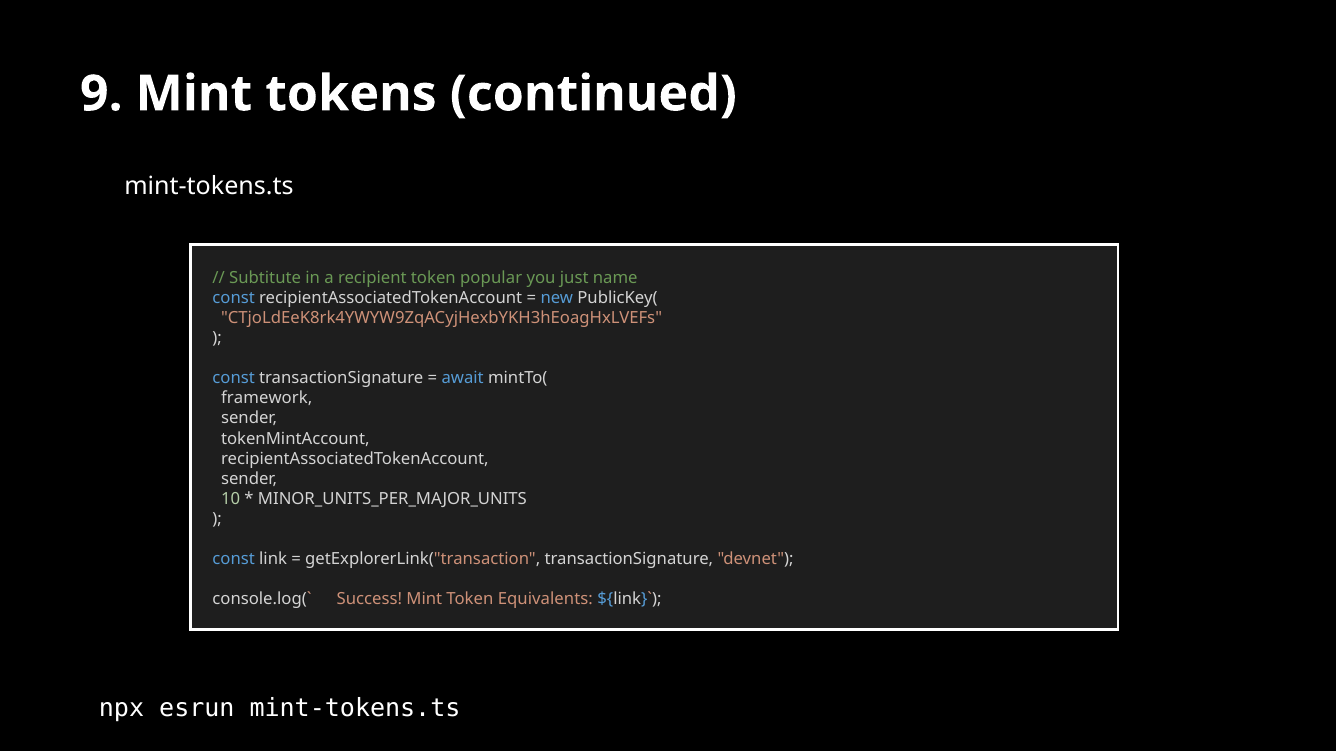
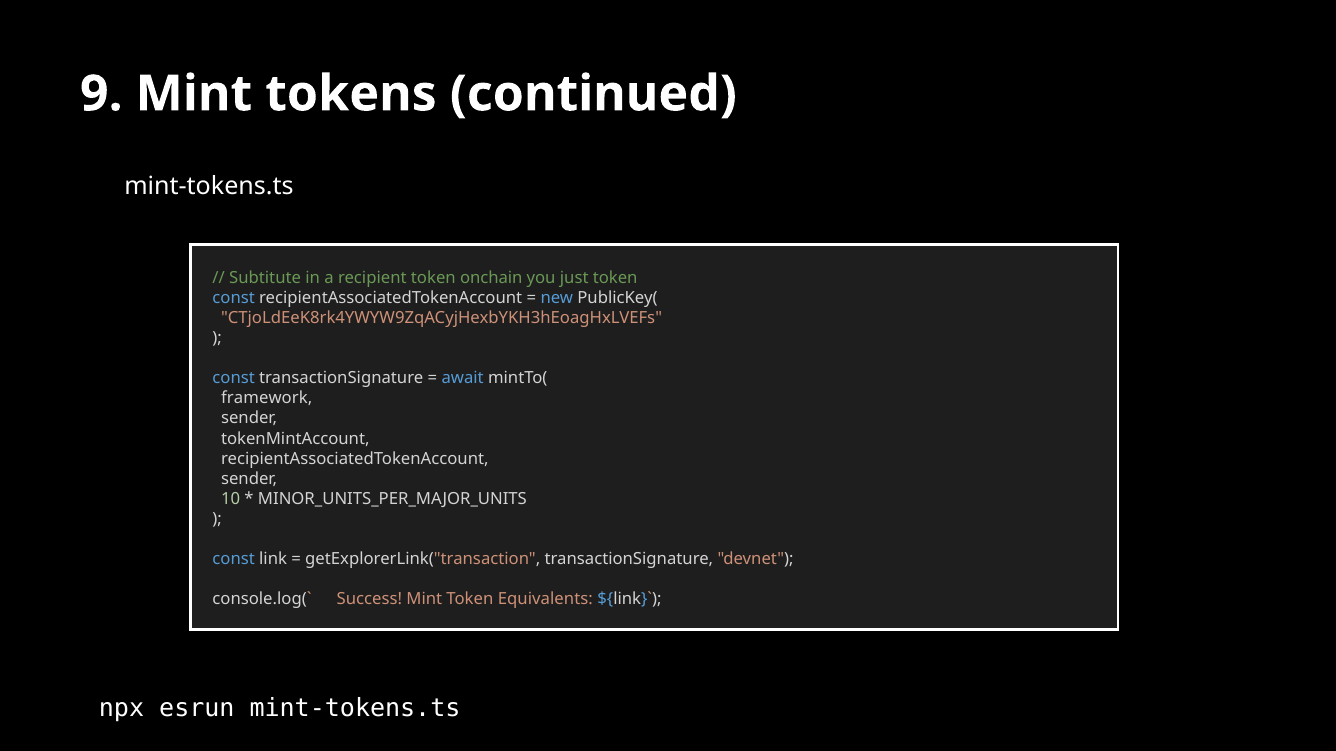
popular: popular -> onchain (491, 278)
just name: name -> token (615, 278)
